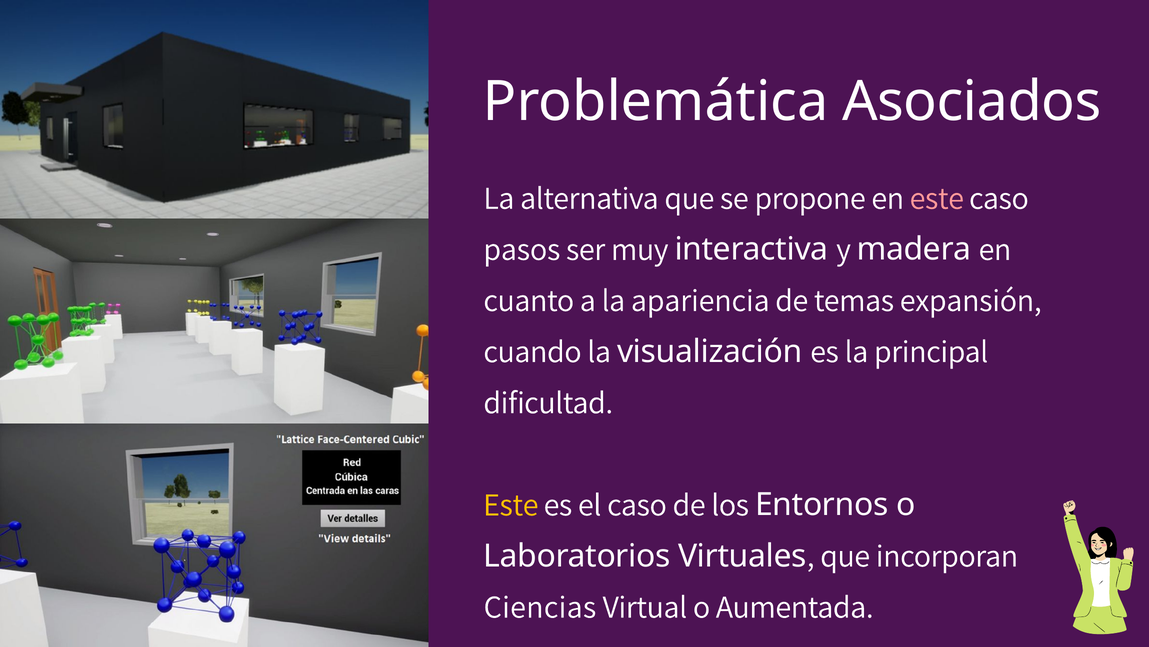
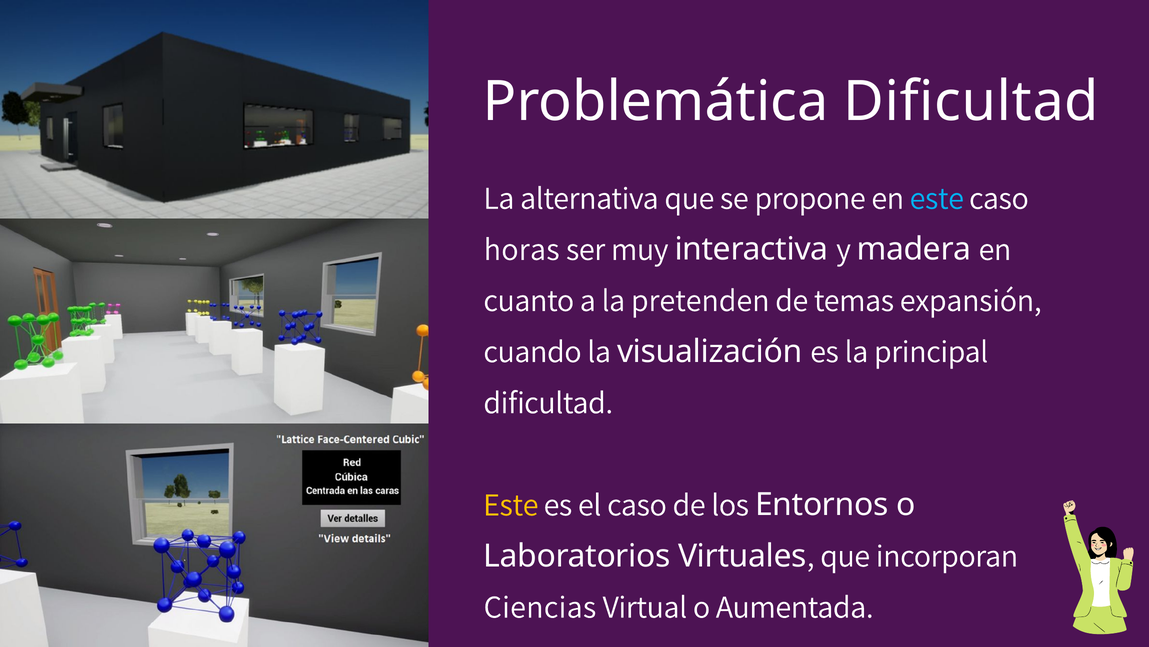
Problemática Asociados: Asociados -> Dificultad (971, 102)
este colour: pink -> light blue (937, 198)
pasos: pasos -> horas (522, 249)
apariencia: apariencia -> pretenden (700, 300)
